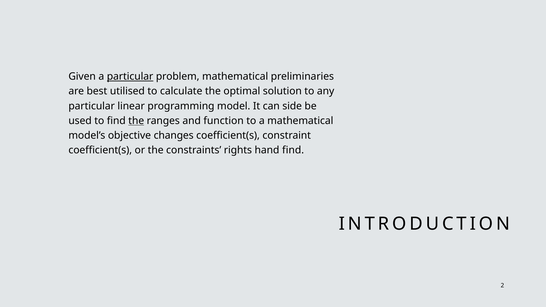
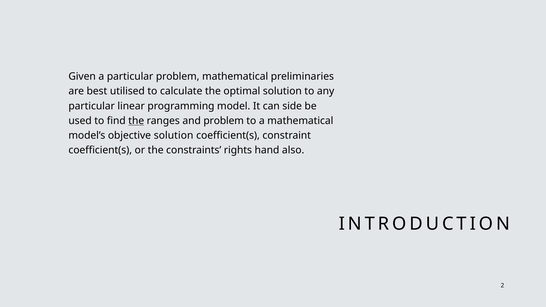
particular underline: present -> none (130, 77)
and function: function -> problem (224, 121)
objective changes: changes -> solution (174, 136)
hand find: find -> also (293, 150)
